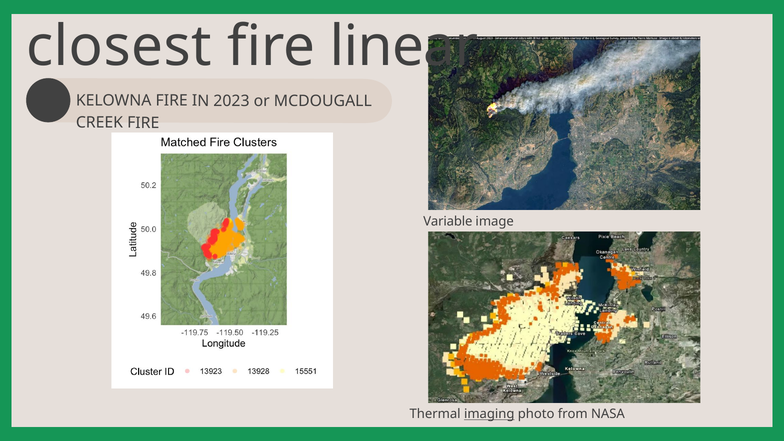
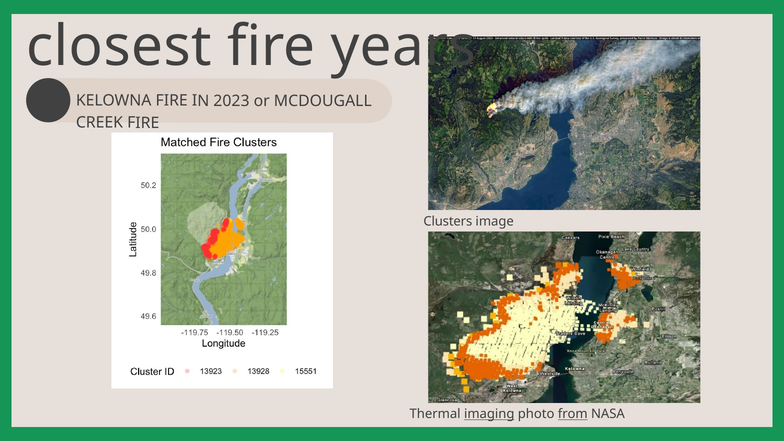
linear: linear -> years (403, 47)
Variable: Variable -> Clusters (448, 221)
from underline: none -> present (573, 414)
